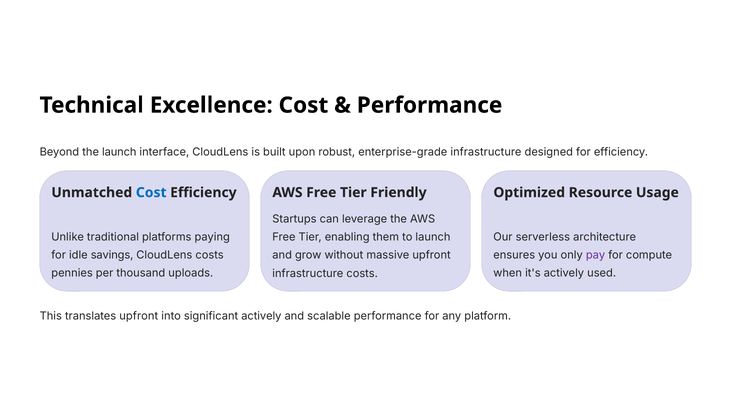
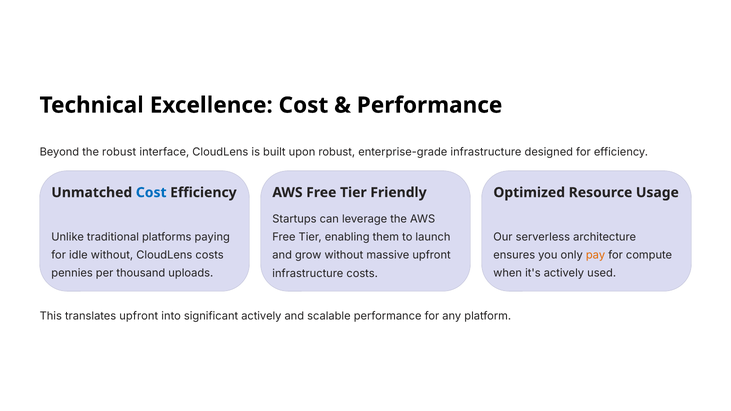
the launch: launch -> robust (119, 152)
idle savings: savings -> without (112, 255)
pay colour: purple -> orange (596, 255)
